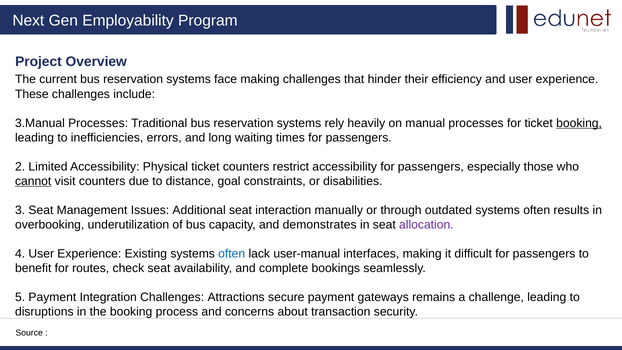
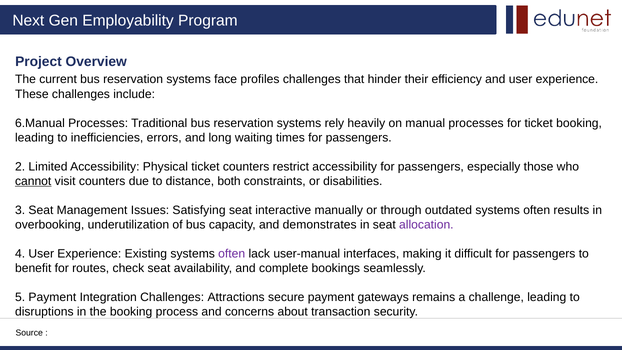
face making: making -> profiles (260, 79)
3.Manual: 3.Manual -> 6.Manual (40, 123)
booking underline: present -> none (579, 123)
goal: goal -> both (229, 181)
Additional: Additional -> Satisfying (199, 210)
interaction: interaction -> interactive (283, 210)
often colour: blue -> purple (232, 254)
